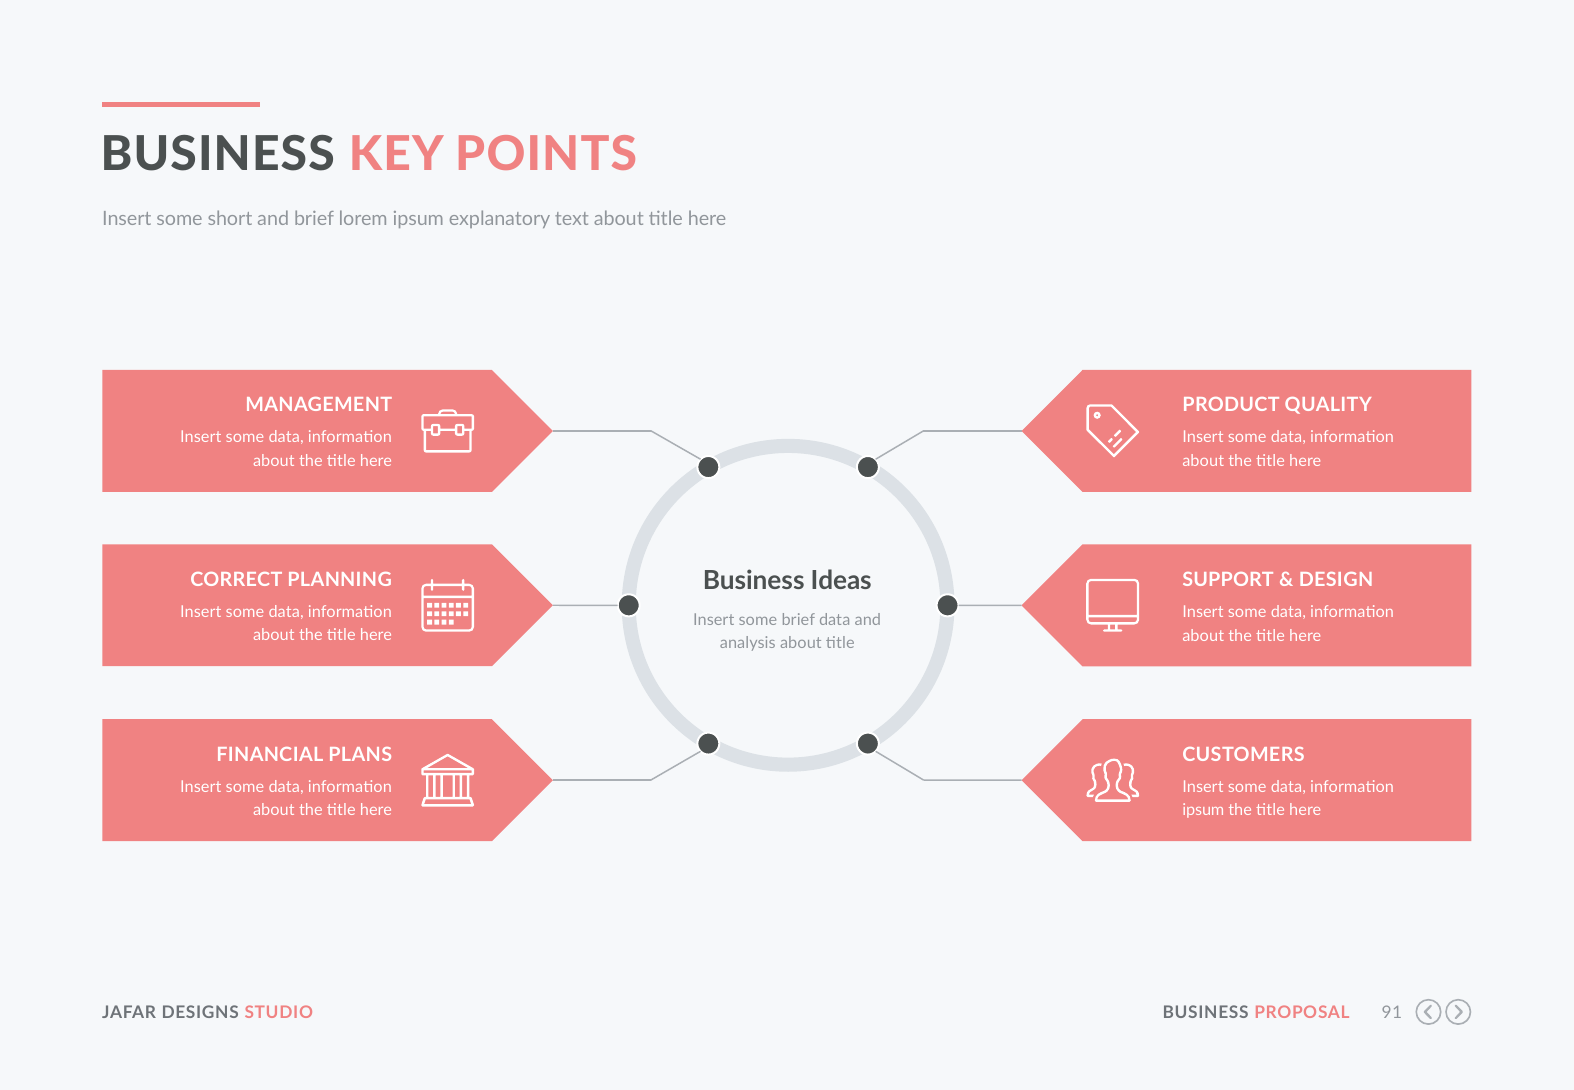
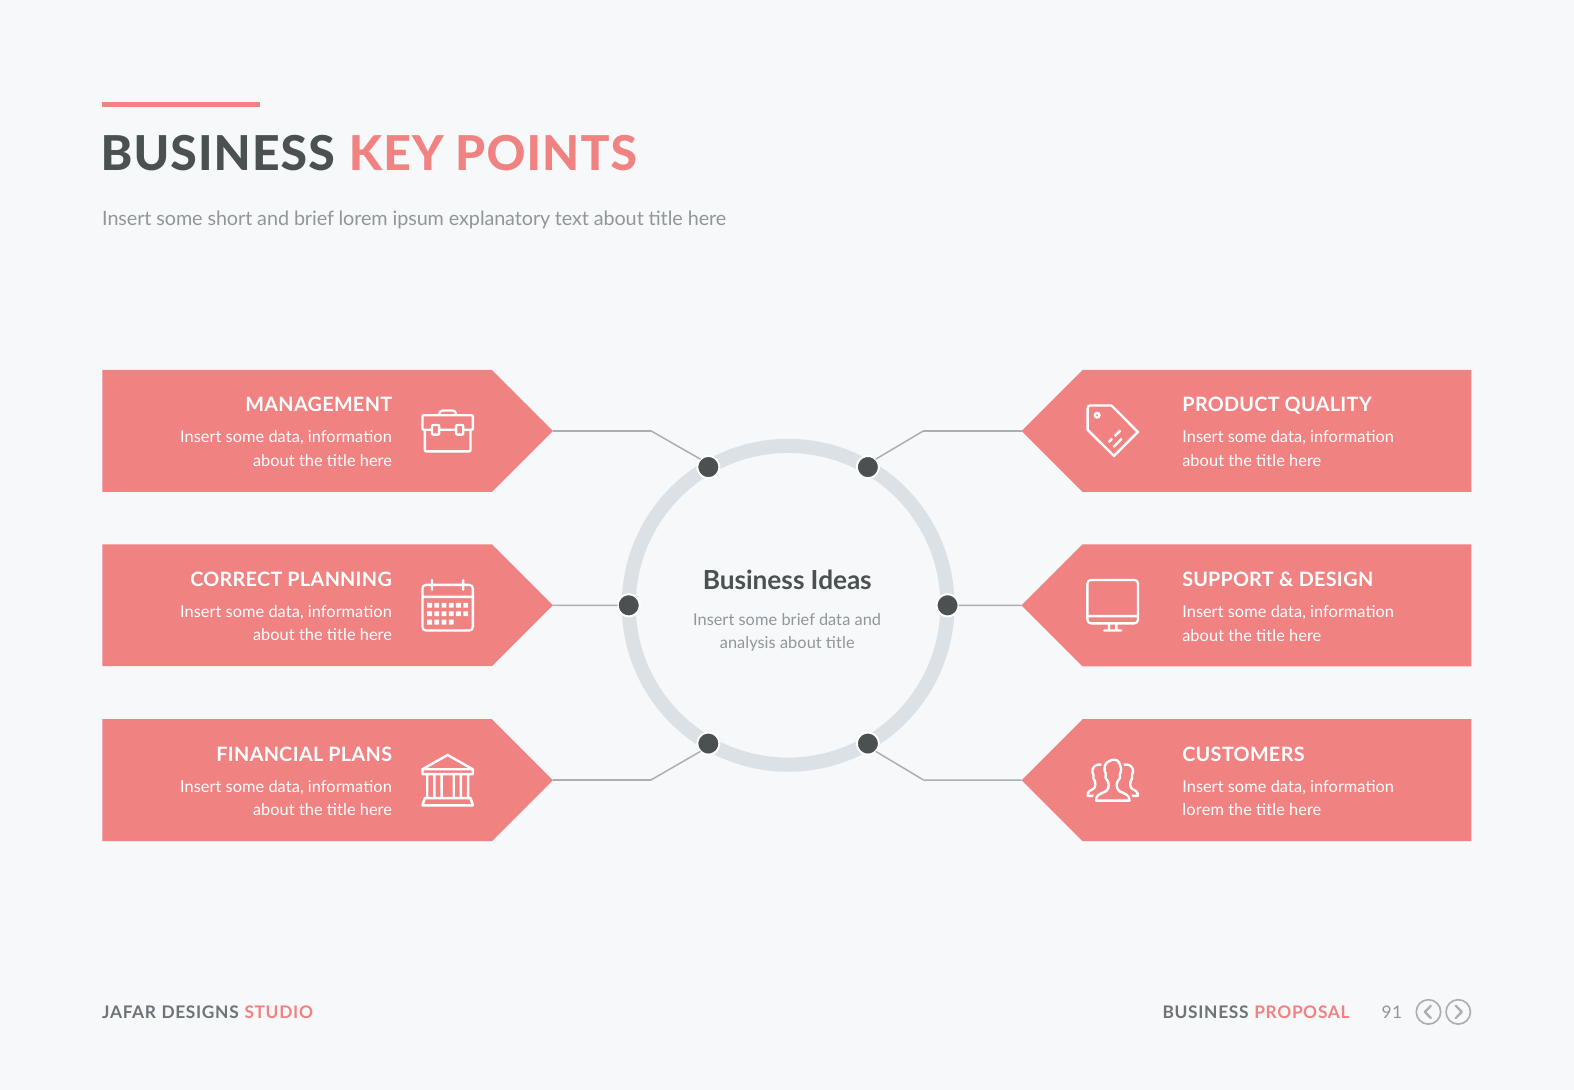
ipsum: ipsum -> lorem (1203, 810)
